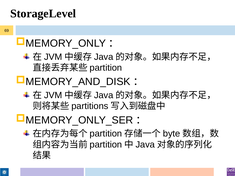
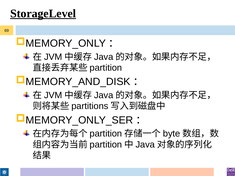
StorageLevel underline: none -> present (43, 14)
